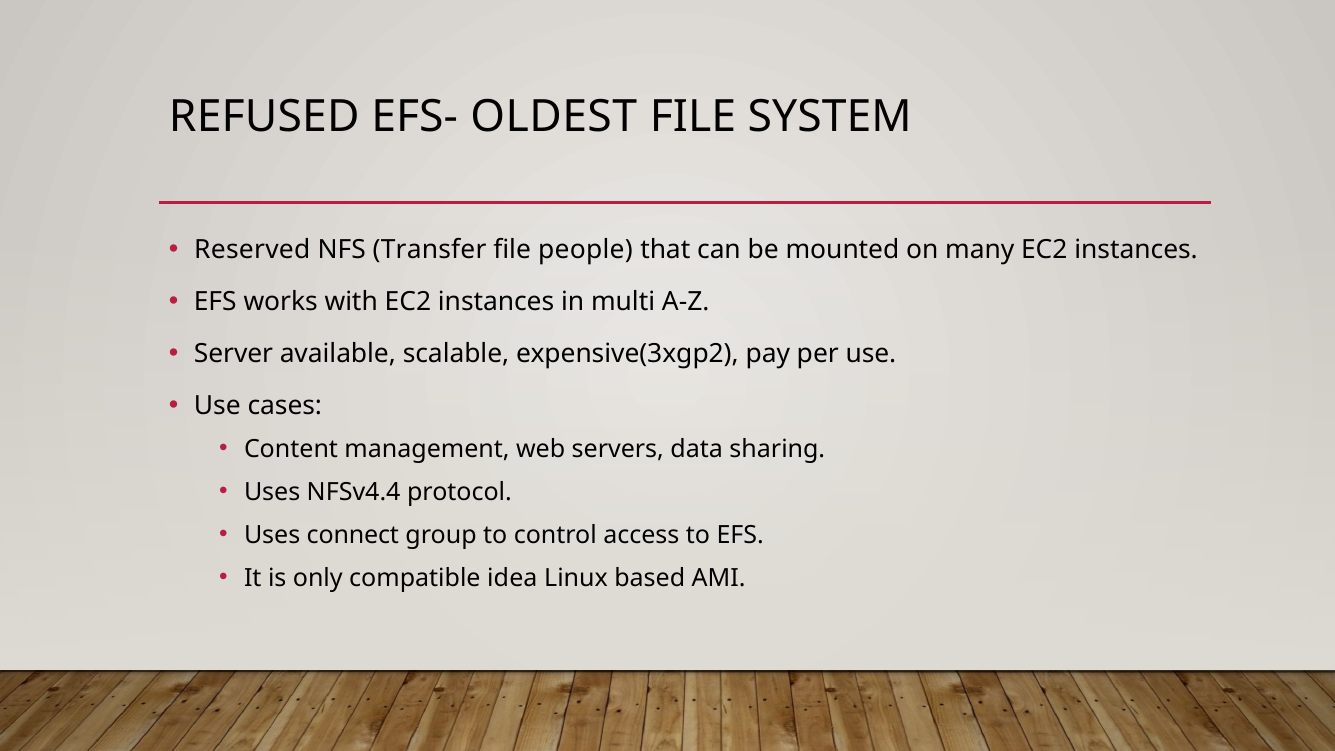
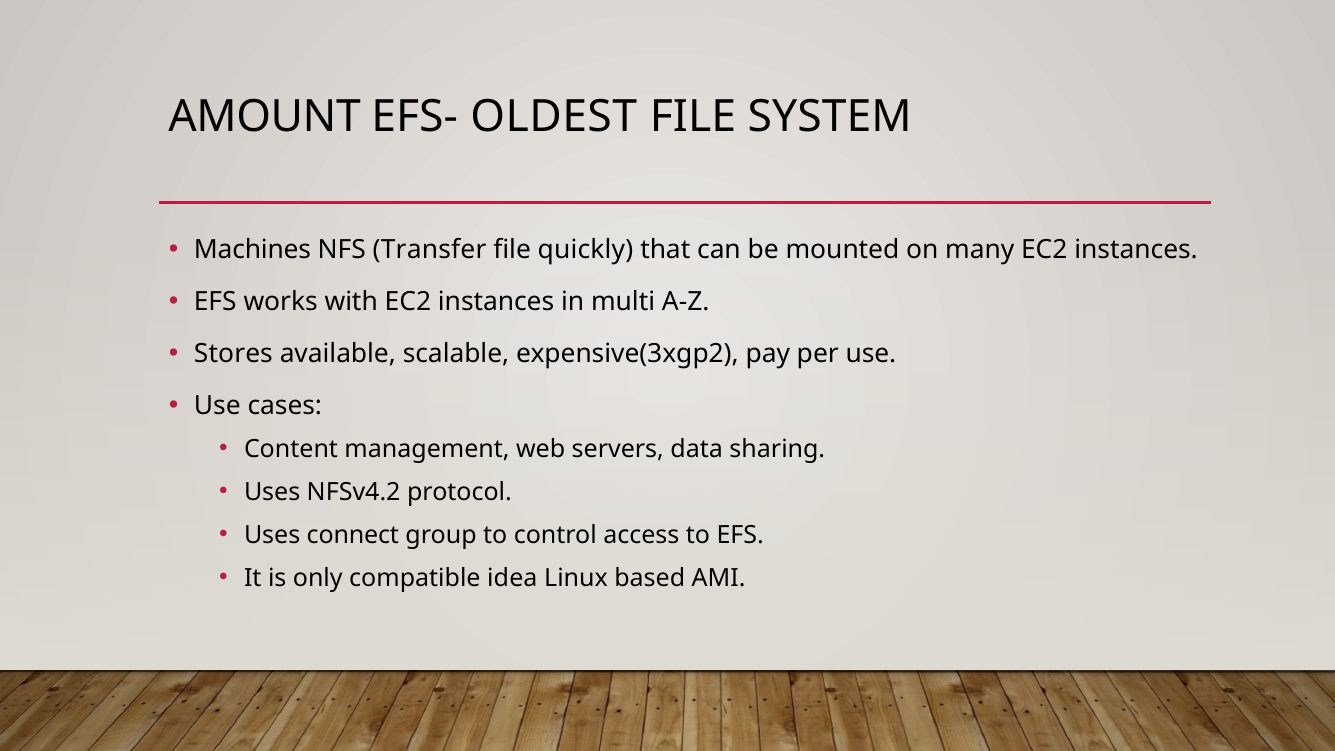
REFUSED: REFUSED -> AMOUNT (265, 117)
Reserved: Reserved -> Machines (253, 250)
people: people -> quickly (585, 250)
Server: Server -> Stores (233, 354)
NFSv4.4: NFSv4.4 -> NFSv4.2 (354, 492)
